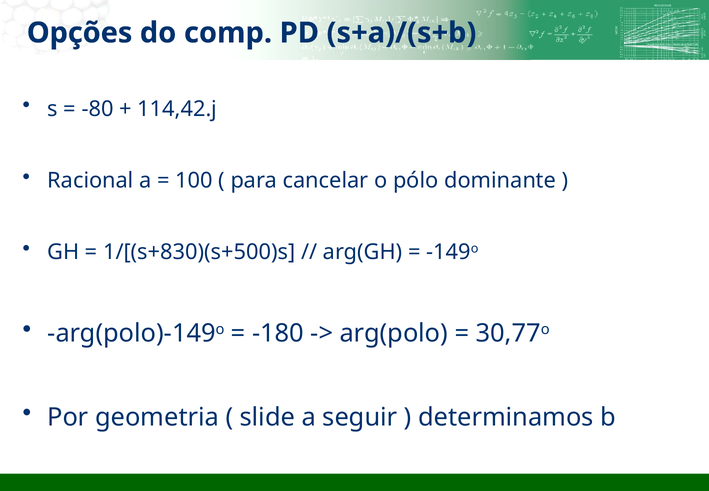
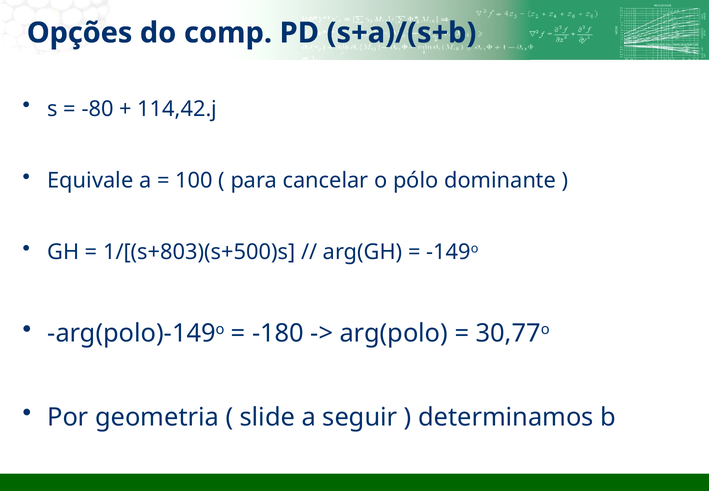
Racional: Racional -> Equivale (90, 180)
1/[(s+830)(s+500)s: 1/[(s+830)(s+500)s -> 1/[(s+803)(s+500)s (199, 252)
